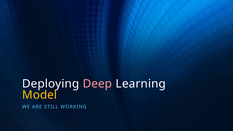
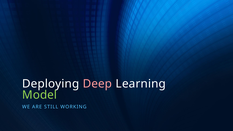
Model colour: yellow -> light green (40, 95)
